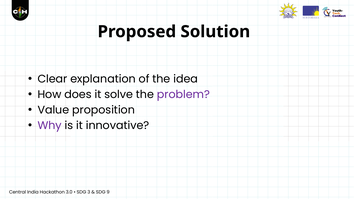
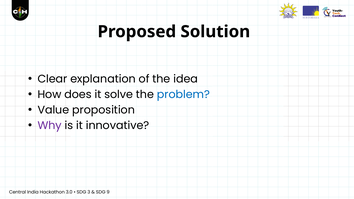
problem colour: purple -> blue (183, 95)
